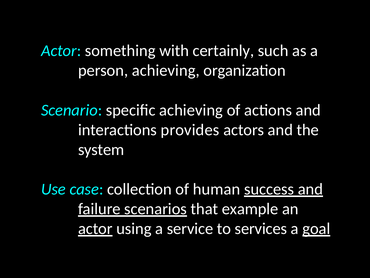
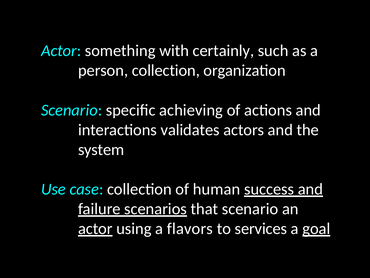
person achieving: achieving -> collection (166, 70)
provides: provides -> validates (190, 130)
that example: example -> scenario (250, 209)
service: service -> flavors (190, 228)
